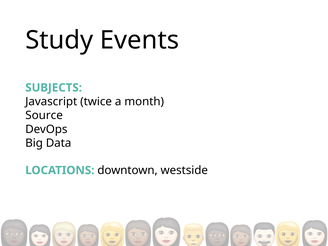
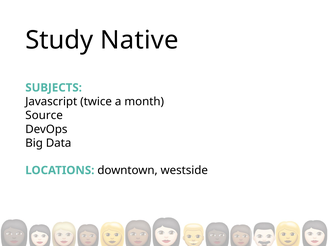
Events: Events -> Native (139, 40)
